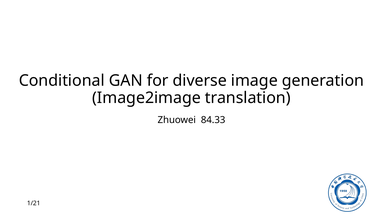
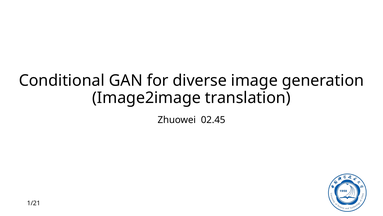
84.33: 84.33 -> 02.45 (213, 120)
